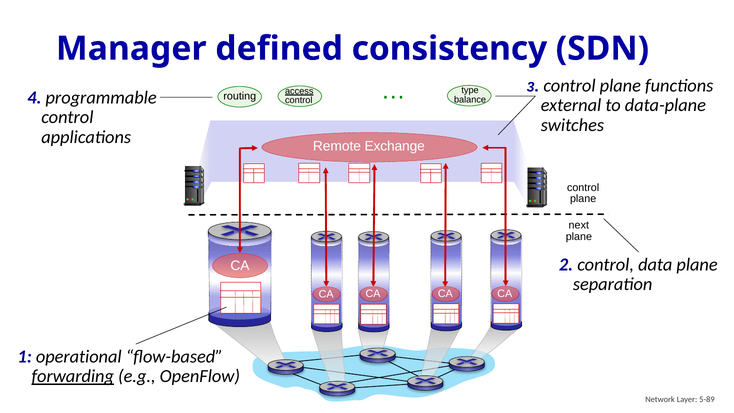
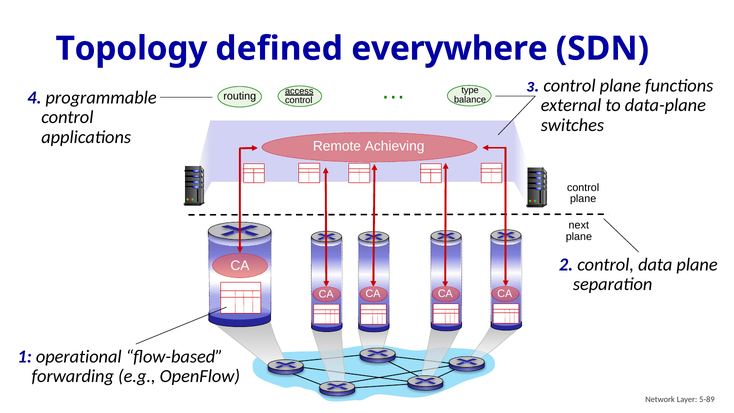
Manager: Manager -> Topology (131, 49)
consistency: consistency -> everywhere (449, 49)
Exchange: Exchange -> Achieving (395, 146)
forwarding underline: present -> none (73, 376)
